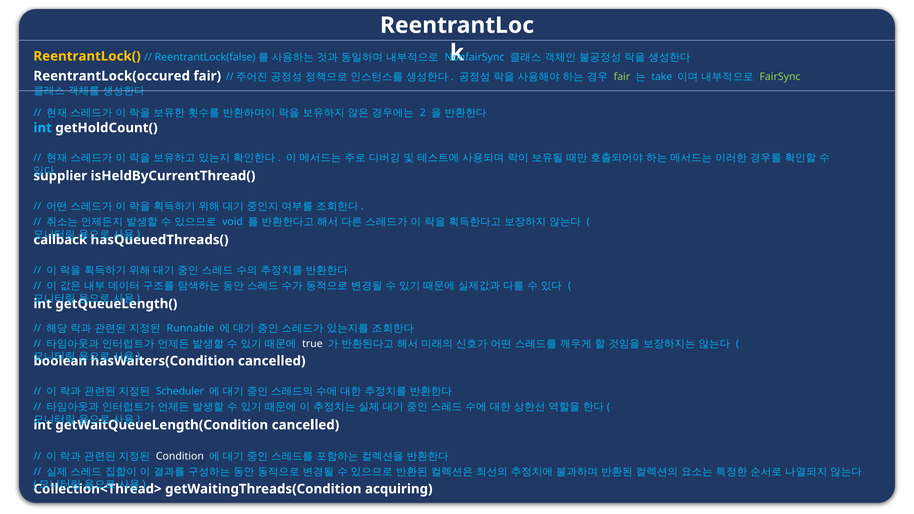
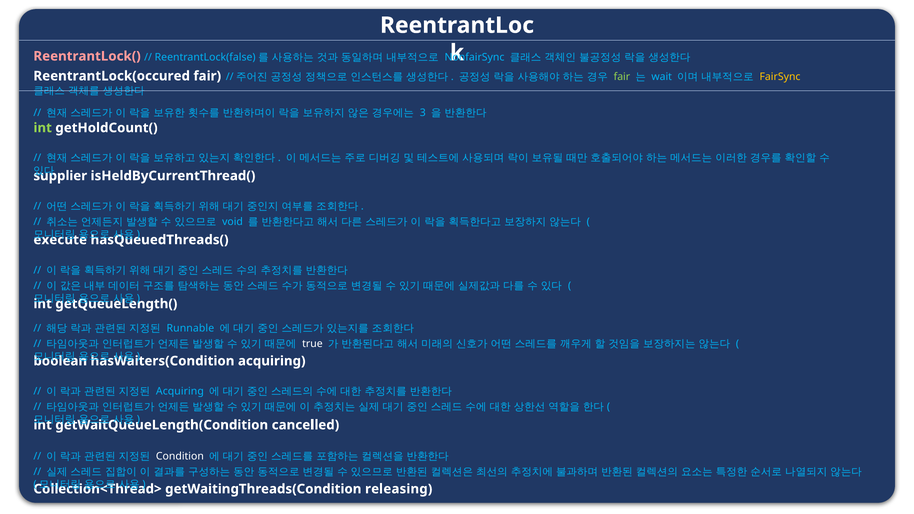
ReentrantLock( colour: yellow -> pink (87, 56)
take: take -> wait (662, 77)
FairSync colour: light green -> yellow (780, 77)
2: 2 -> 3 (423, 113)
int colour: light blue -> light green (43, 128)
callback: callback -> execute (60, 240)
cancelled: cancelled -> acquiring (272, 361)
Scheduler: Scheduler -> Acquiring (180, 392)
acquiring: acquiring -> releasing (399, 489)
